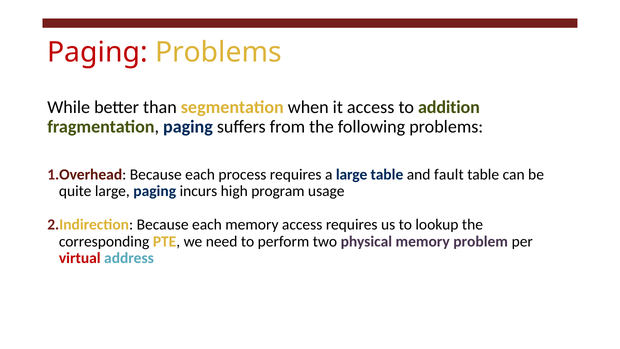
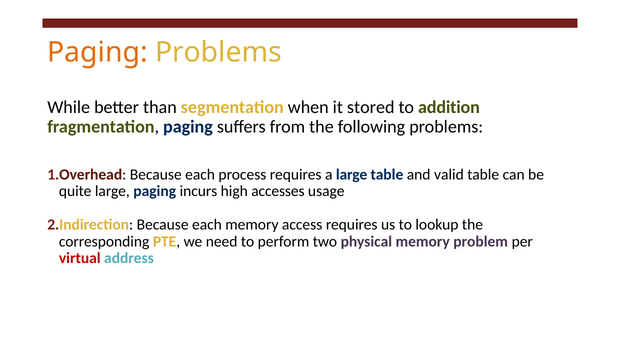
Paging colour: red -> orange (98, 52)
it access: access -> stored (371, 107)
fault: fault -> valid (449, 174)
program: program -> accesses (278, 191)
